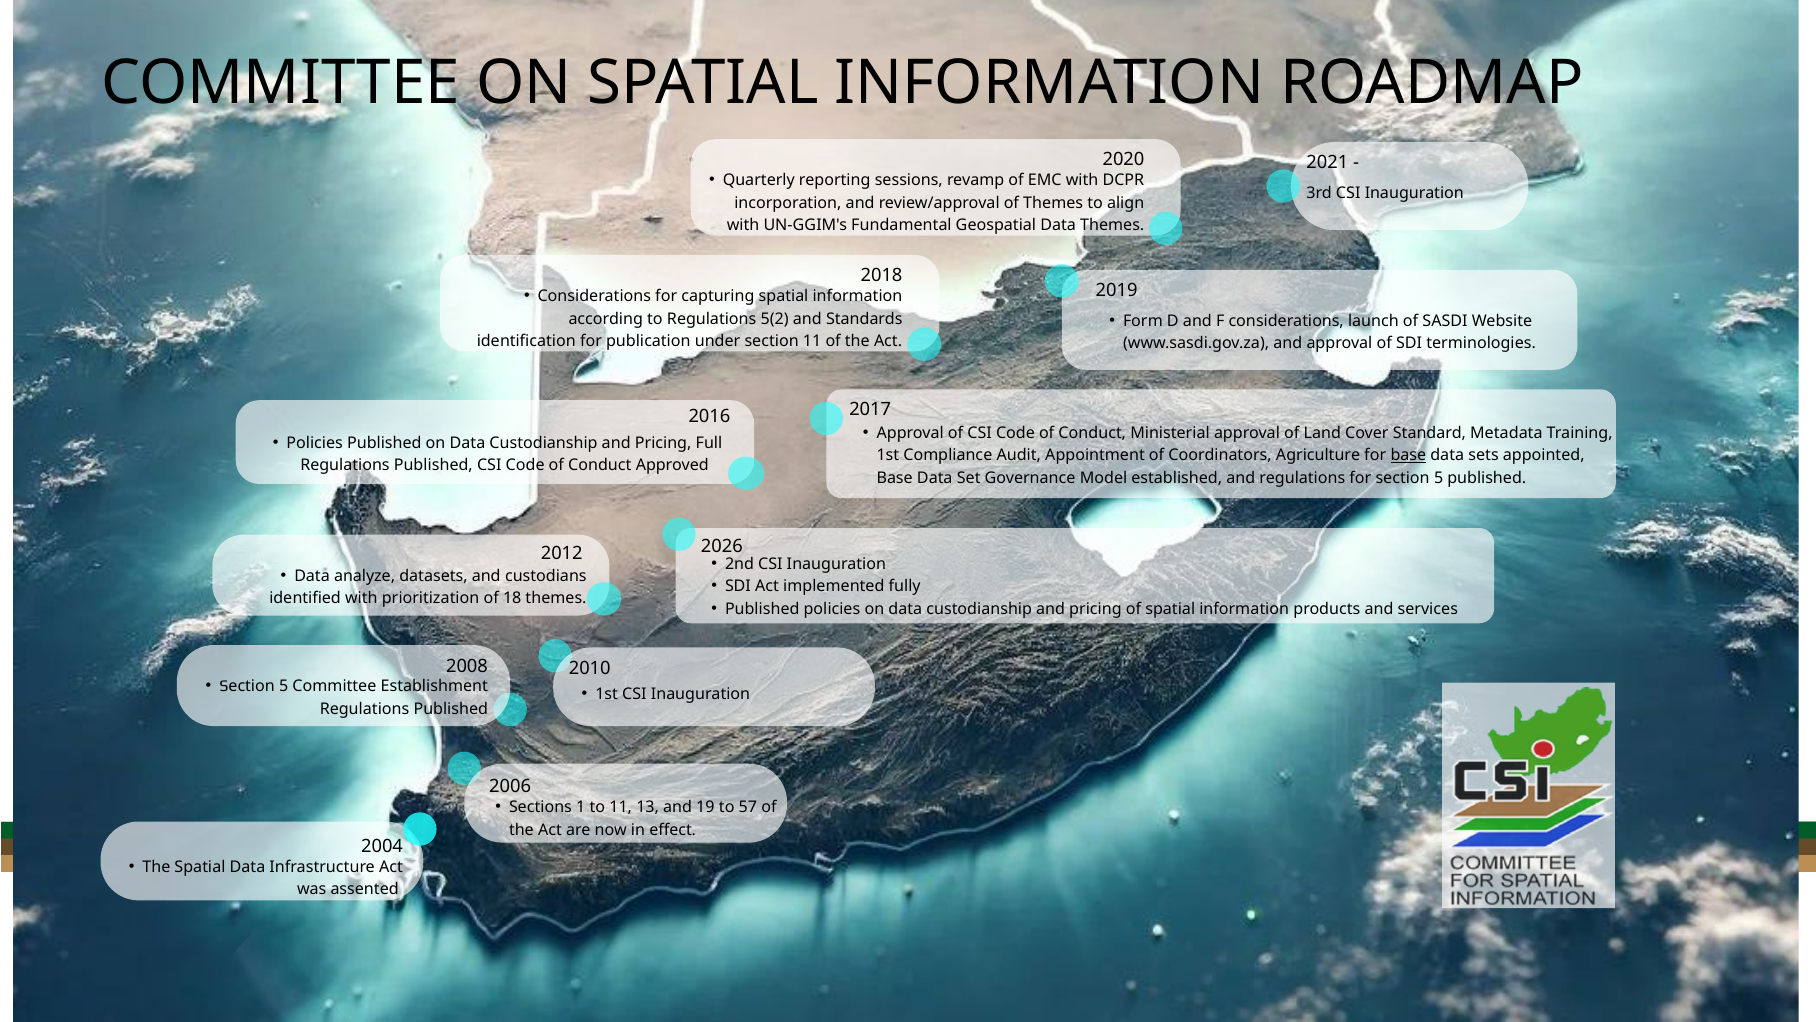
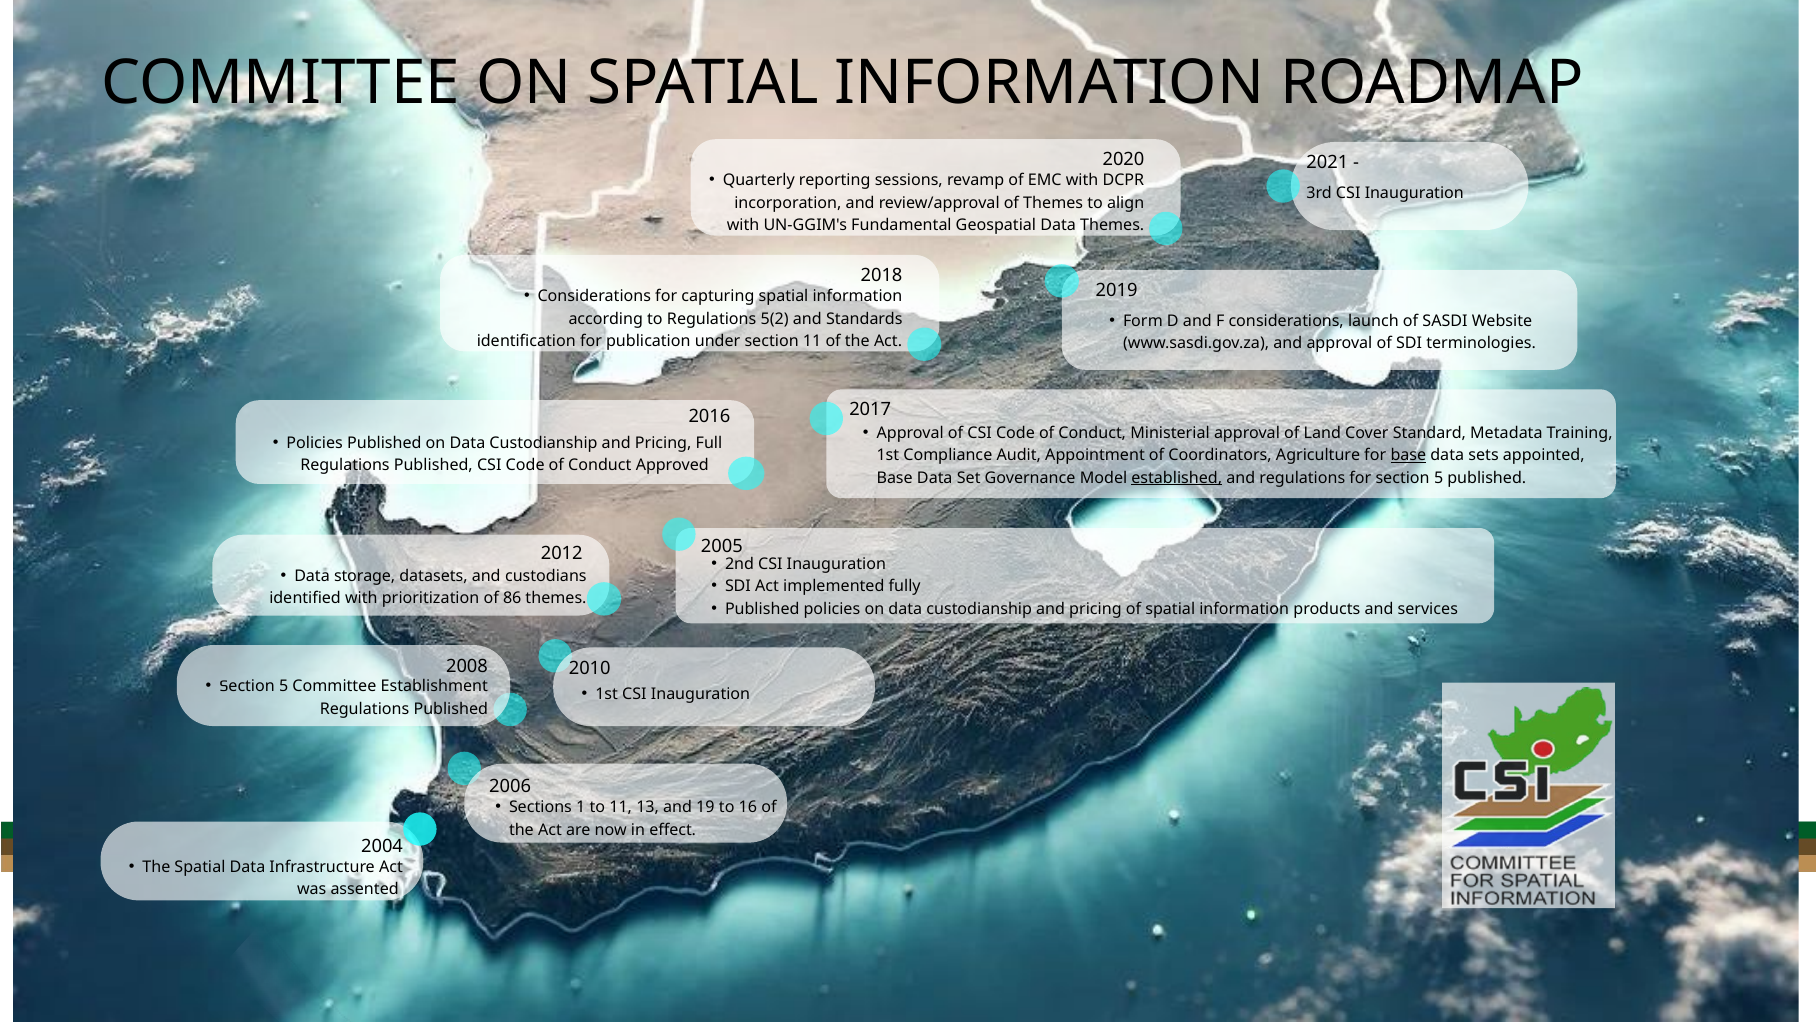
established underline: none -> present (1177, 478)
2026: 2026 -> 2005 (722, 546)
analyze: analyze -> storage (365, 575)
18: 18 -> 86 (512, 598)
57: 57 -> 16 (748, 807)
